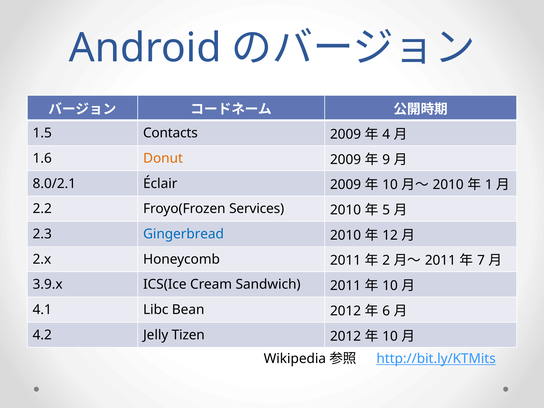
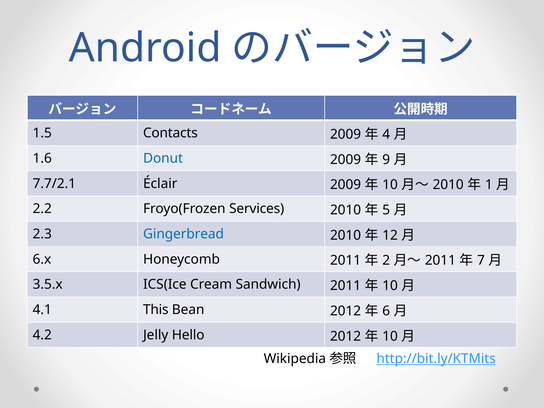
Donut colour: orange -> blue (163, 158)
8.0/2.1: 8.0/2.1 -> 7.7/2.1 (54, 184)
2.x: 2.x -> 6.x (42, 259)
3.9.x: 3.9.x -> 3.5.x (48, 284)
Libc: Libc -> This (156, 310)
Tizen: Tizen -> Hello (188, 335)
